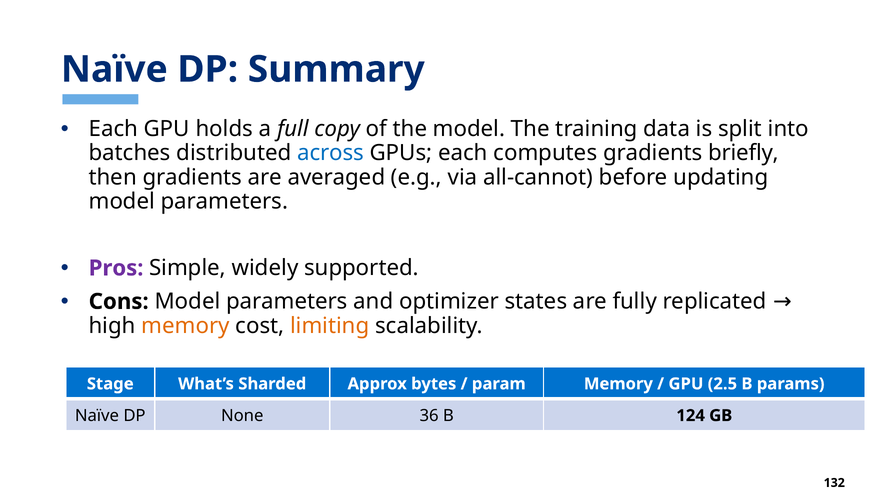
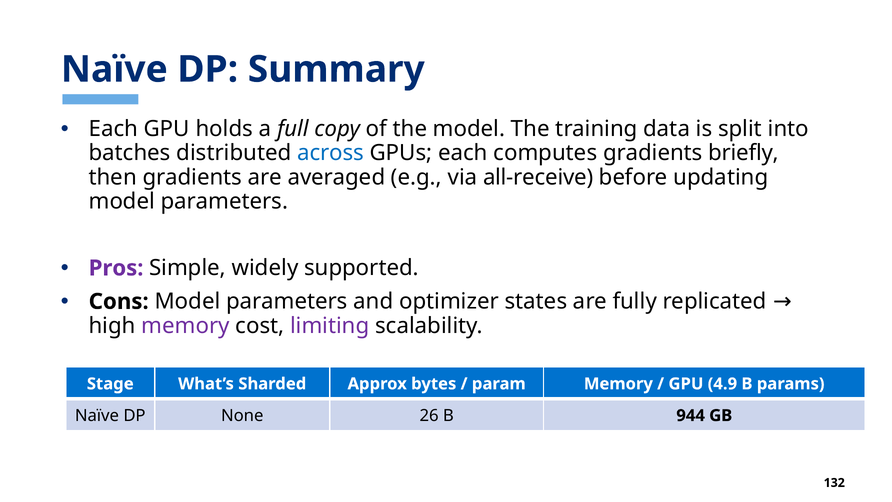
all-cannot: all-cannot -> all-receive (538, 177)
memory colour: orange -> purple (186, 325)
limiting colour: orange -> purple (330, 325)
2.5: 2.5 -> 4.9 (722, 384)
36: 36 -> 26 (429, 415)
124: 124 -> 944 (691, 415)
